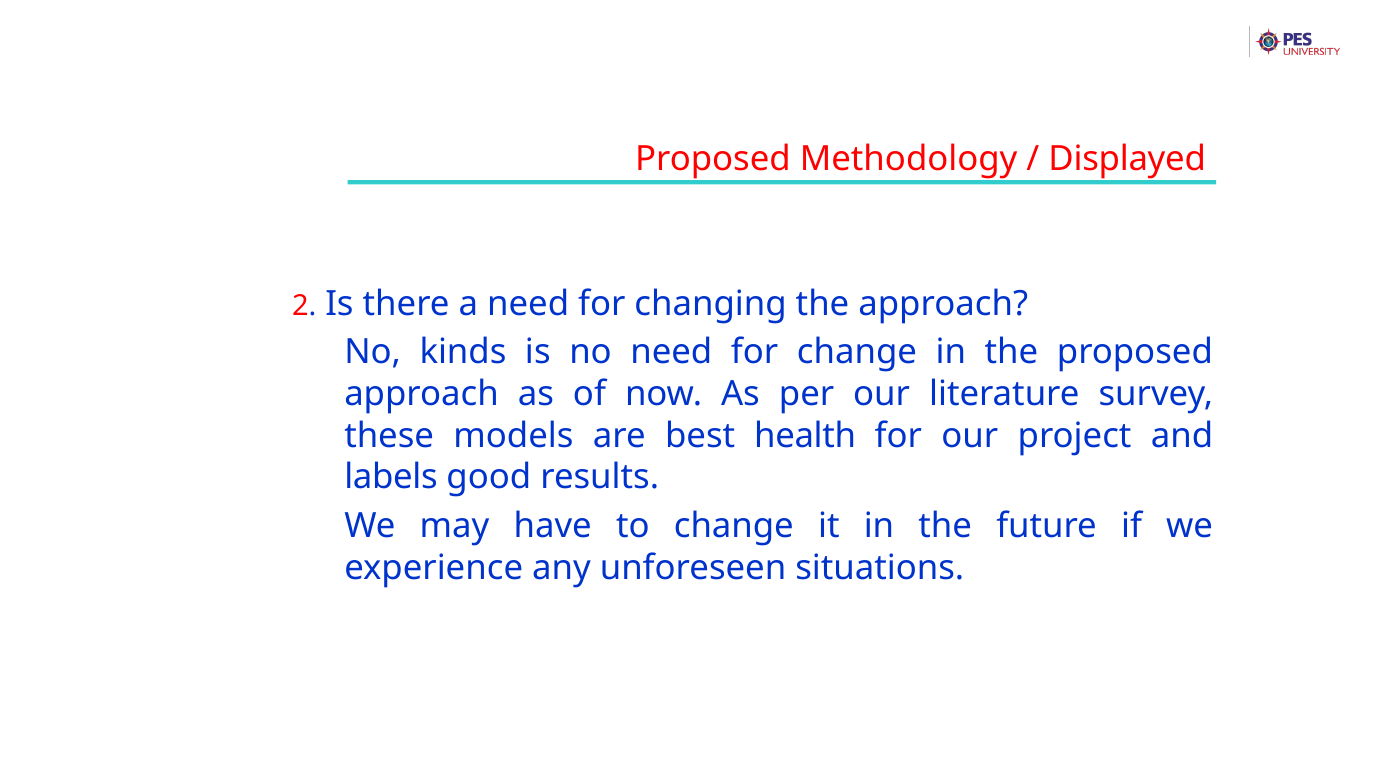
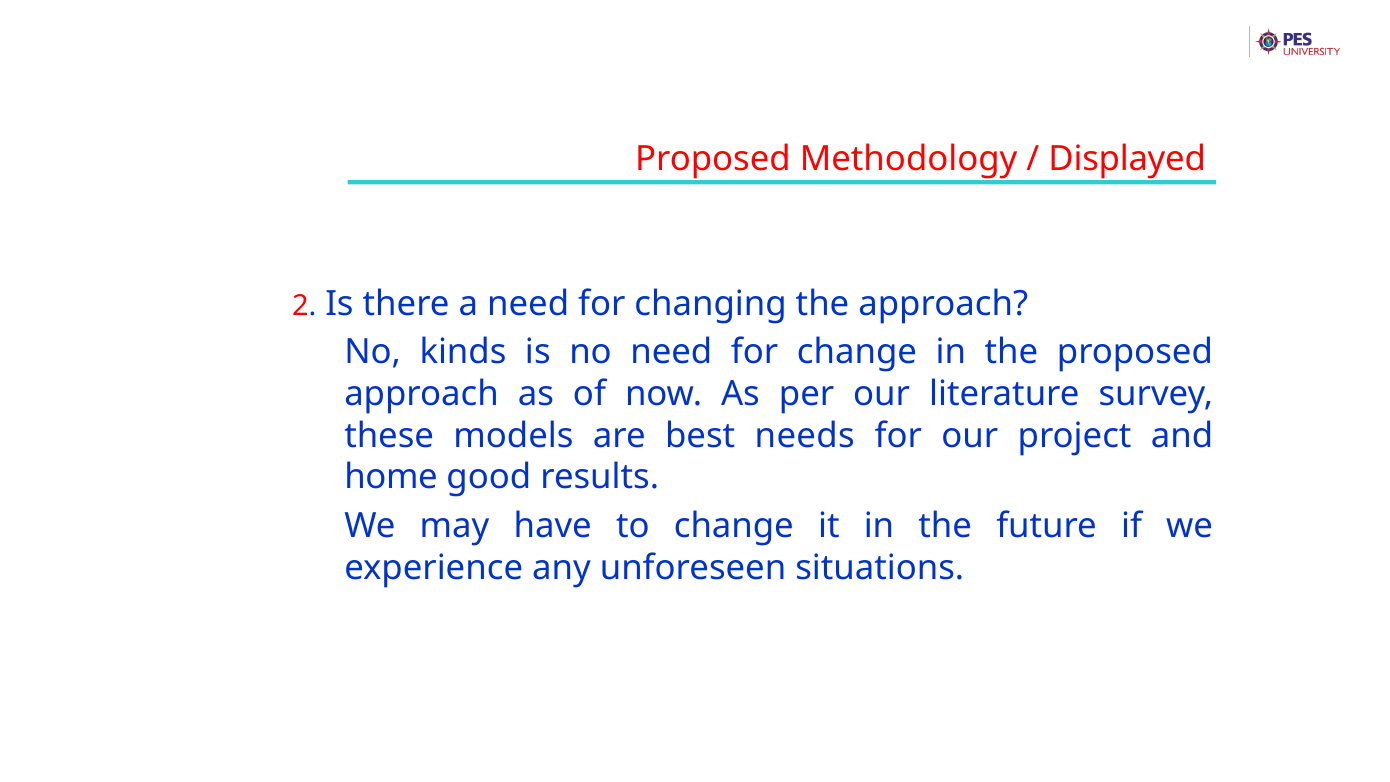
health: health -> needs (805, 436)
labels: labels -> home (391, 477)
